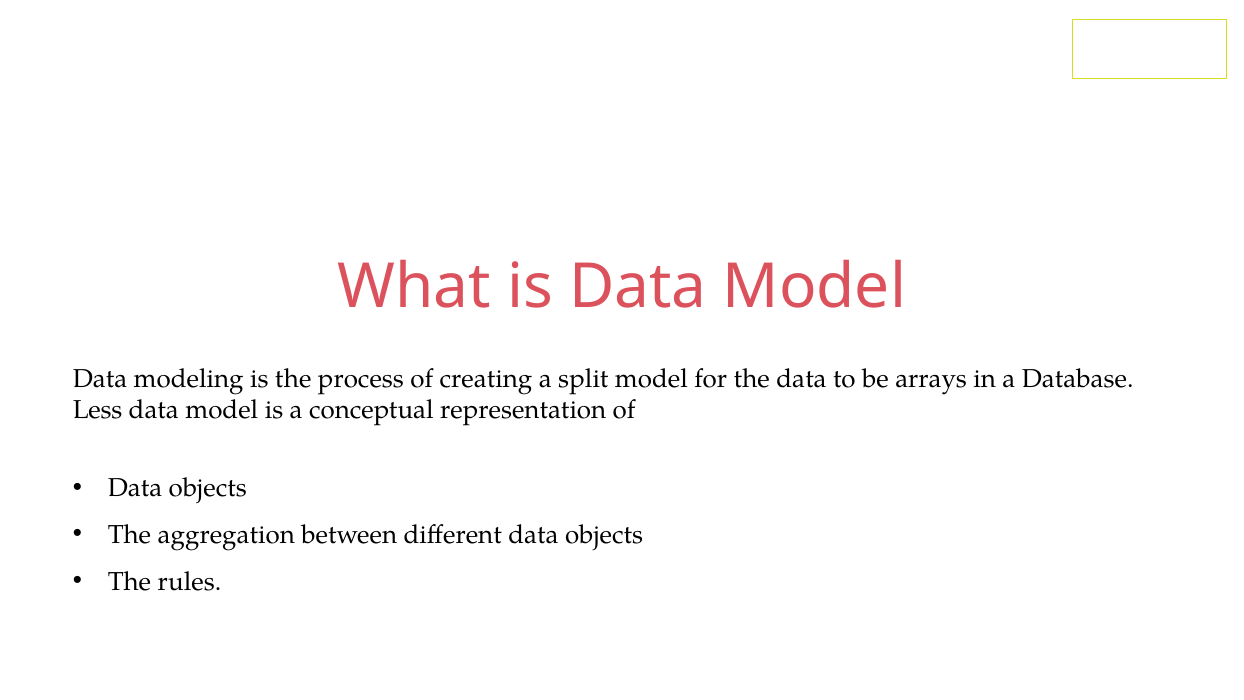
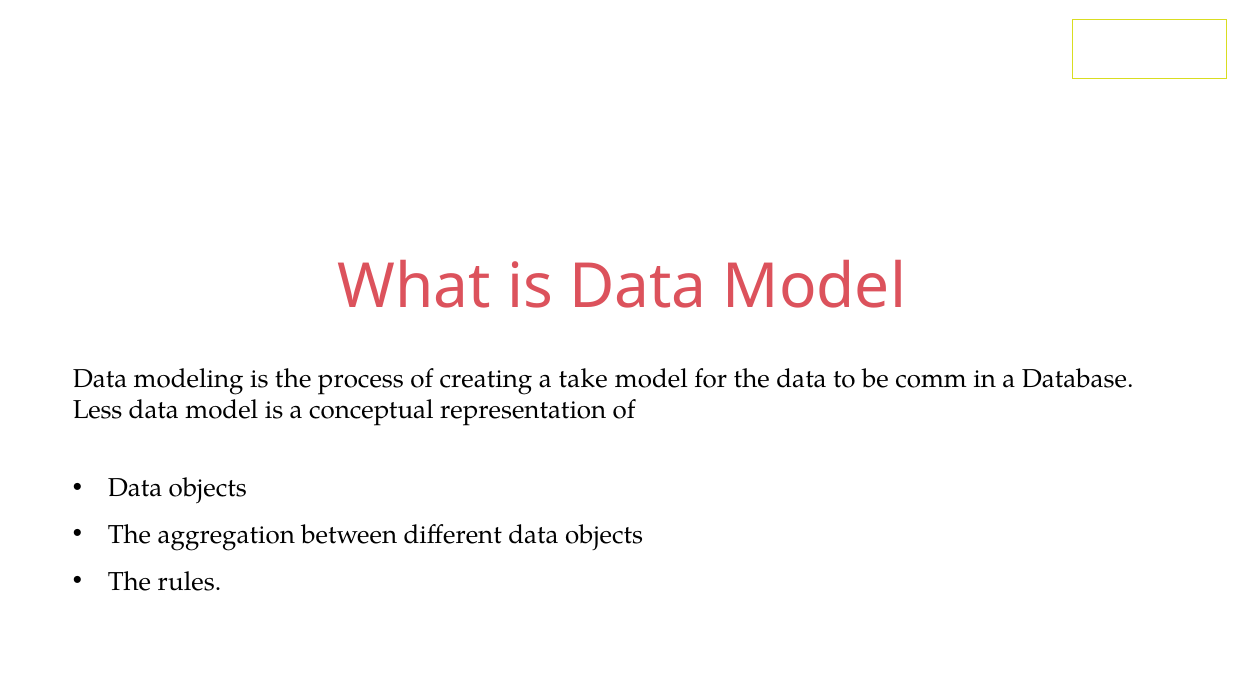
split: split -> take (583, 379)
arrays: arrays -> comm (931, 379)
